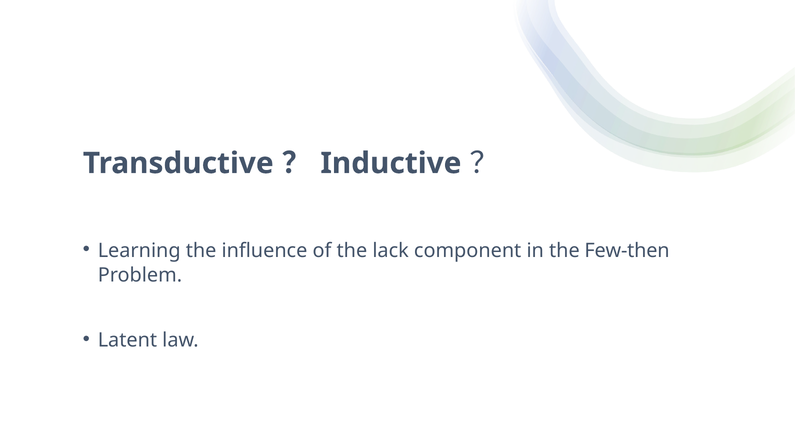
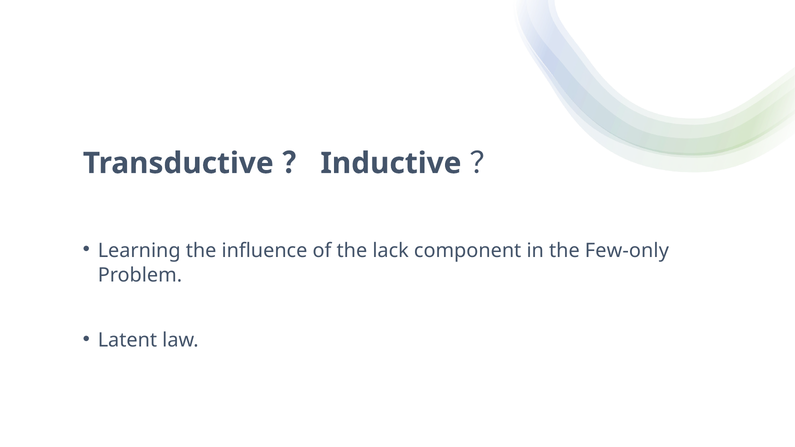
Few-then: Few-then -> Few-only (627, 251)
